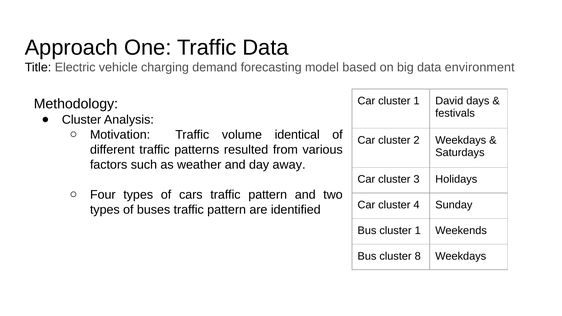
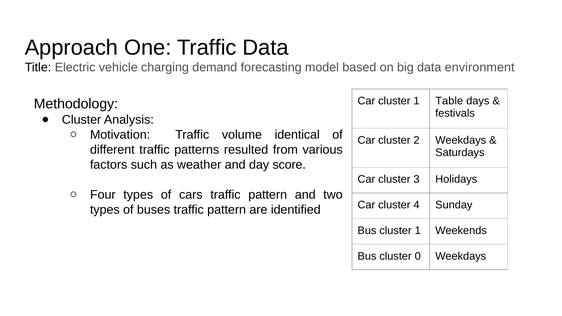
David: David -> Table (449, 101)
away: away -> score (289, 165)
8: 8 -> 0 (418, 256)
